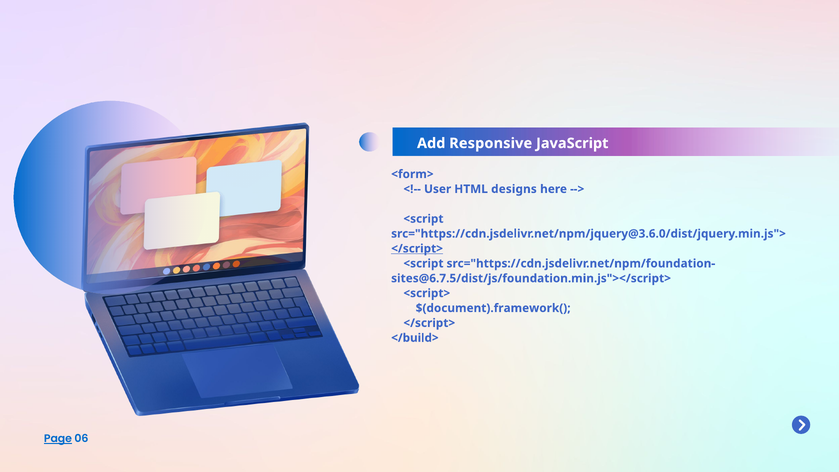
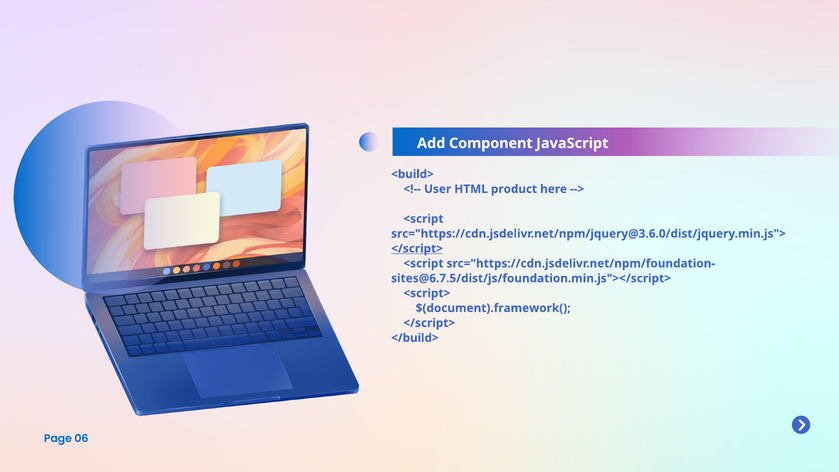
Responsive: Responsive -> Component (491, 143)
<form>: <form> -> <build> (412, 174)
designs: designs -> product (514, 189)
Page underline: present -> none (58, 439)
